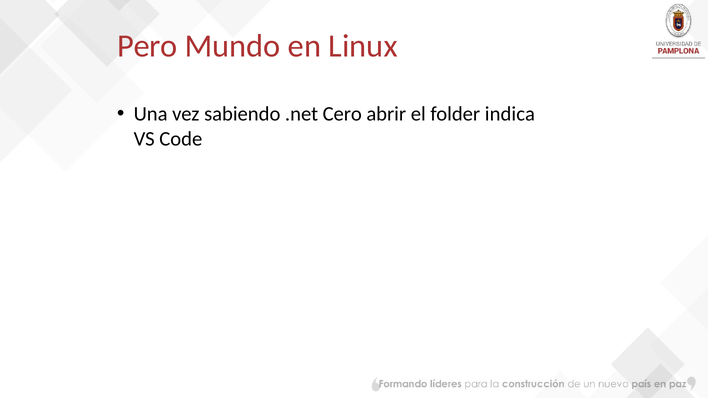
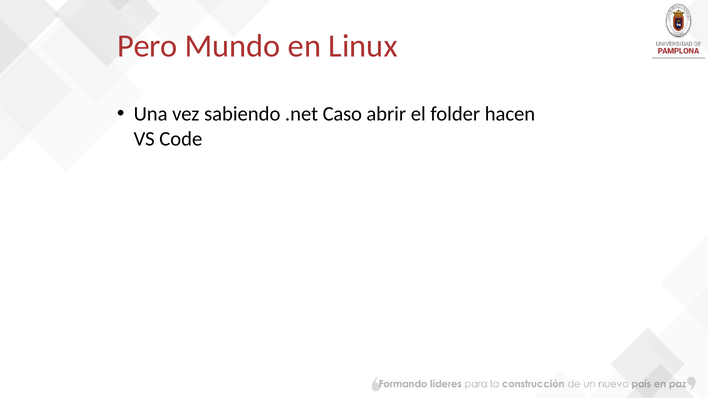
Cero: Cero -> Caso (342, 114)
indica: indica -> hacen (510, 114)
